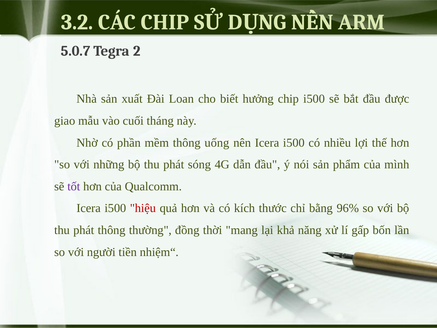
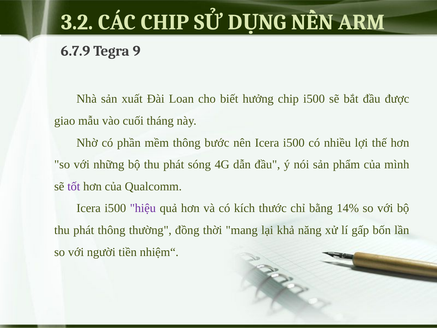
5.0.7: 5.0.7 -> 6.7.9 (76, 51)
2: 2 -> 9 (137, 51)
uống: uống -> bước (217, 143)
hiệu colour: red -> purple (143, 208)
96%: 96% -> 14% (348, 208)
